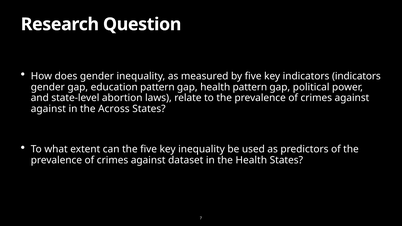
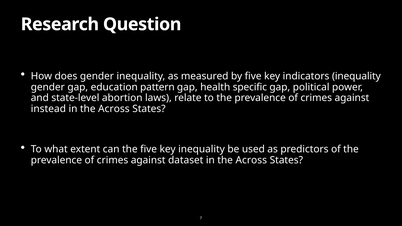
indicators indicators: indicators -> inequality (356, 76)
health pattern: pattern -> specific (250, 87)
against: against -> instead (48, 109)
Health: Health -> Across (251, 160)
